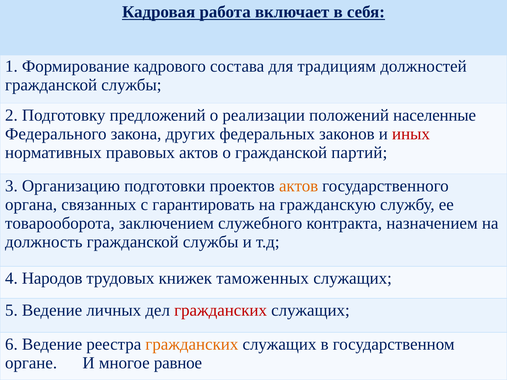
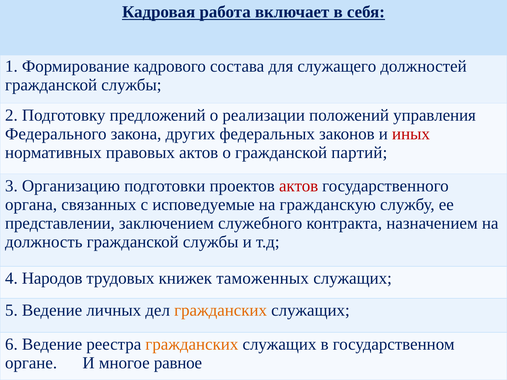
традициям: традициям -> служащего (337, 66)
населенные: населенные -> управления (435, 115)
актов colour: orange -> red (299, 186)
гарантировать: гарантировать -> исповедуемые (204, 205)
товарооборота: товарооборота -> представлении (60, 223)
гражданских colour: red -> orange (221, 311)
